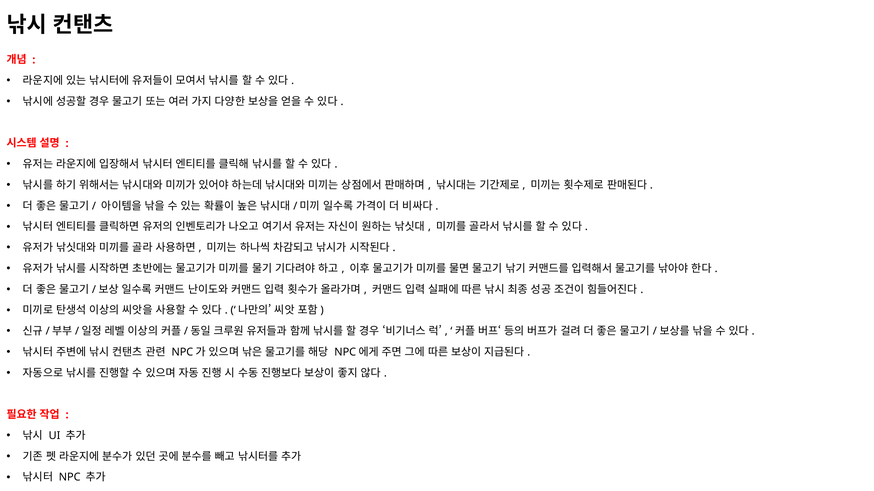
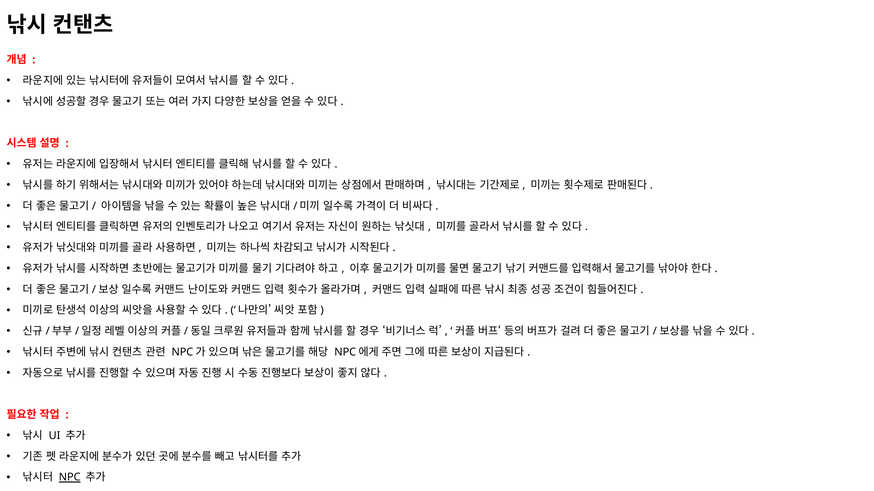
NPC underline: none -> present (70, 478)
